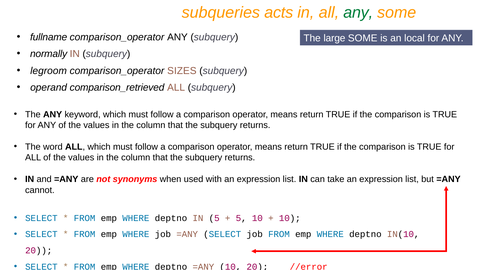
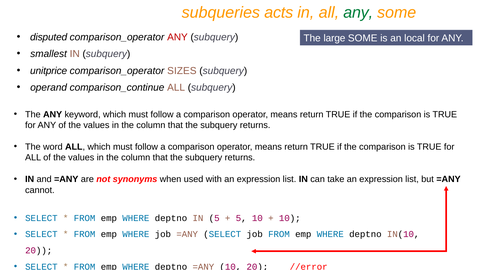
fullname: fullname -> disputed (49, 37)
ANY colour: black -> red (177, 37)
normally: normally -> smallest (49, 54)
legroom: legroom -> unitprice (49, 71)
comparison_retrieved: comparison_retrieved -> comparison_continue (117, 88)
